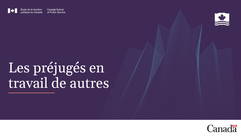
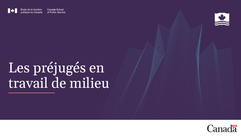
autres: autres -> milieu (89, 83)
